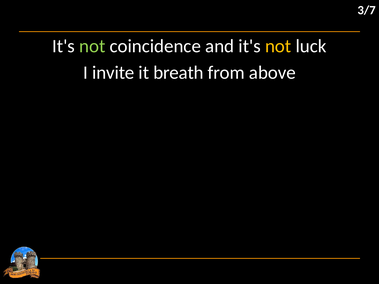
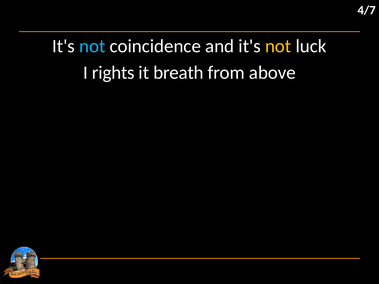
3/7: 3/7 -> 4/7 (367, 10)
not colour: light green -> light blue (92, 46)
invite: invite -> rights (113, 73)
